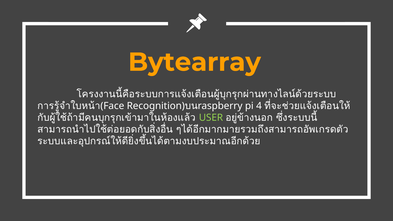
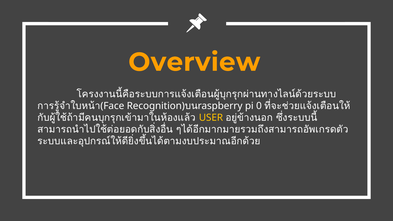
Bytearray: Bytearray -> Overview (194, 62)
4: 4 -> 0 (259, 106)
USER colour: light green -> yellow (211, 118)
